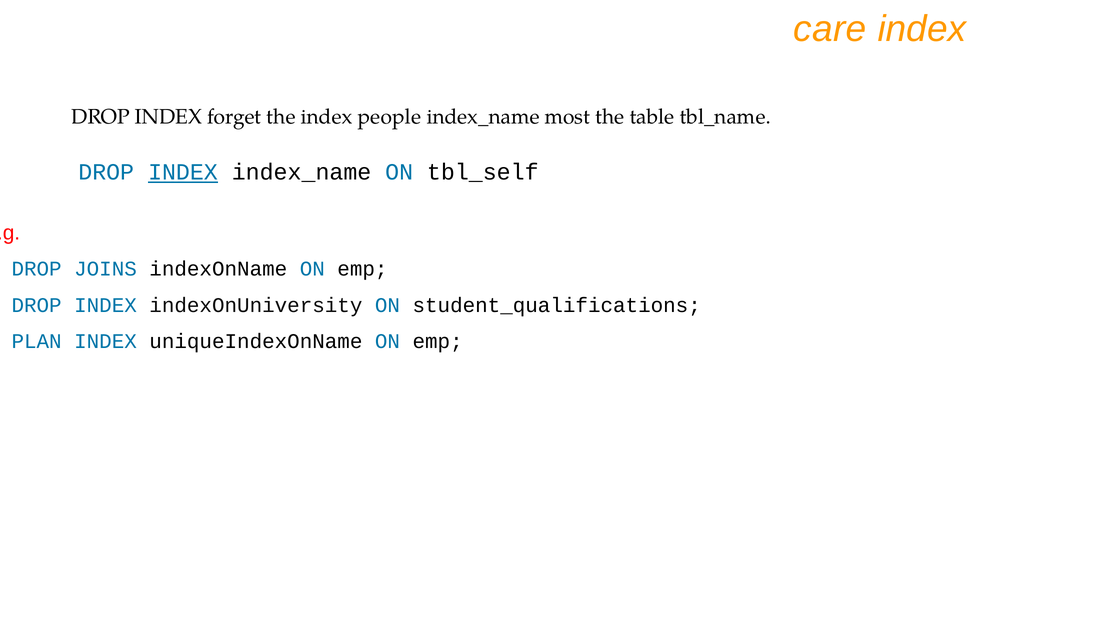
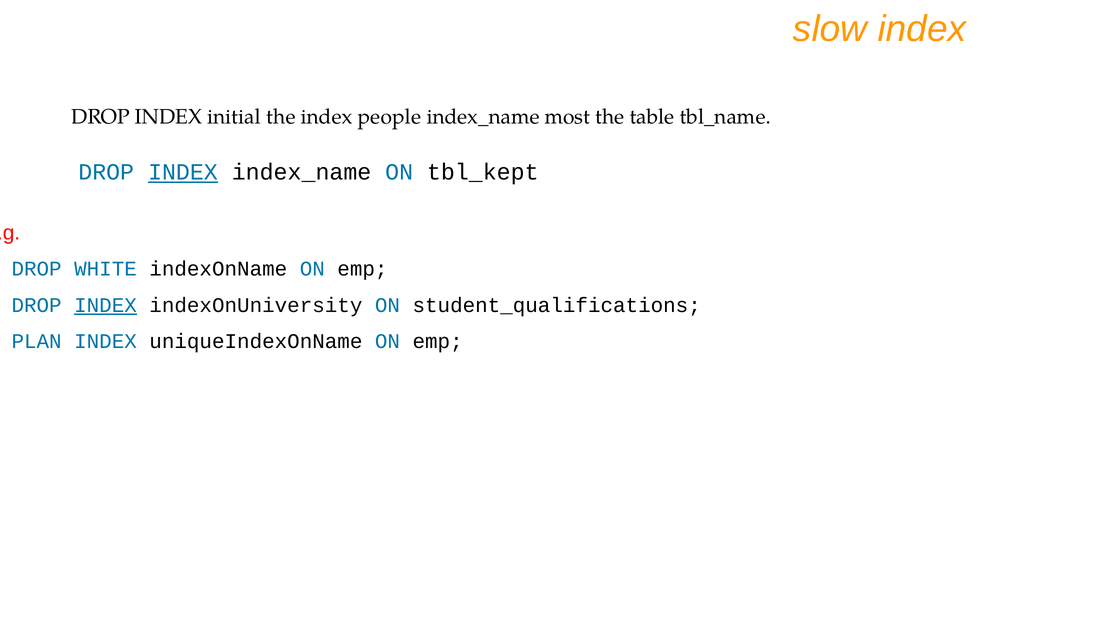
care: care -> slow (830, 29)
forget: forget -> initial (234, 117)
tbl_self: tbl_self -> tbl_kept (483, 172)
JOINS: JOINS -> WHITE (106, 269)
INDEX underline: none -> present (106, 305)
